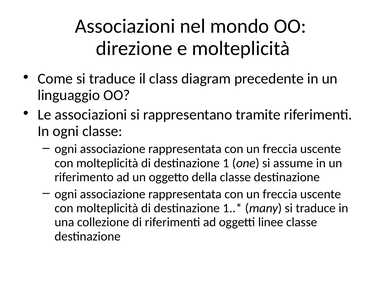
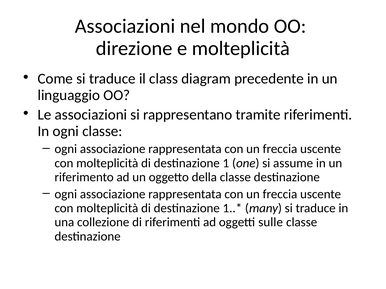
linee: linee -> sulle (271, 223)
